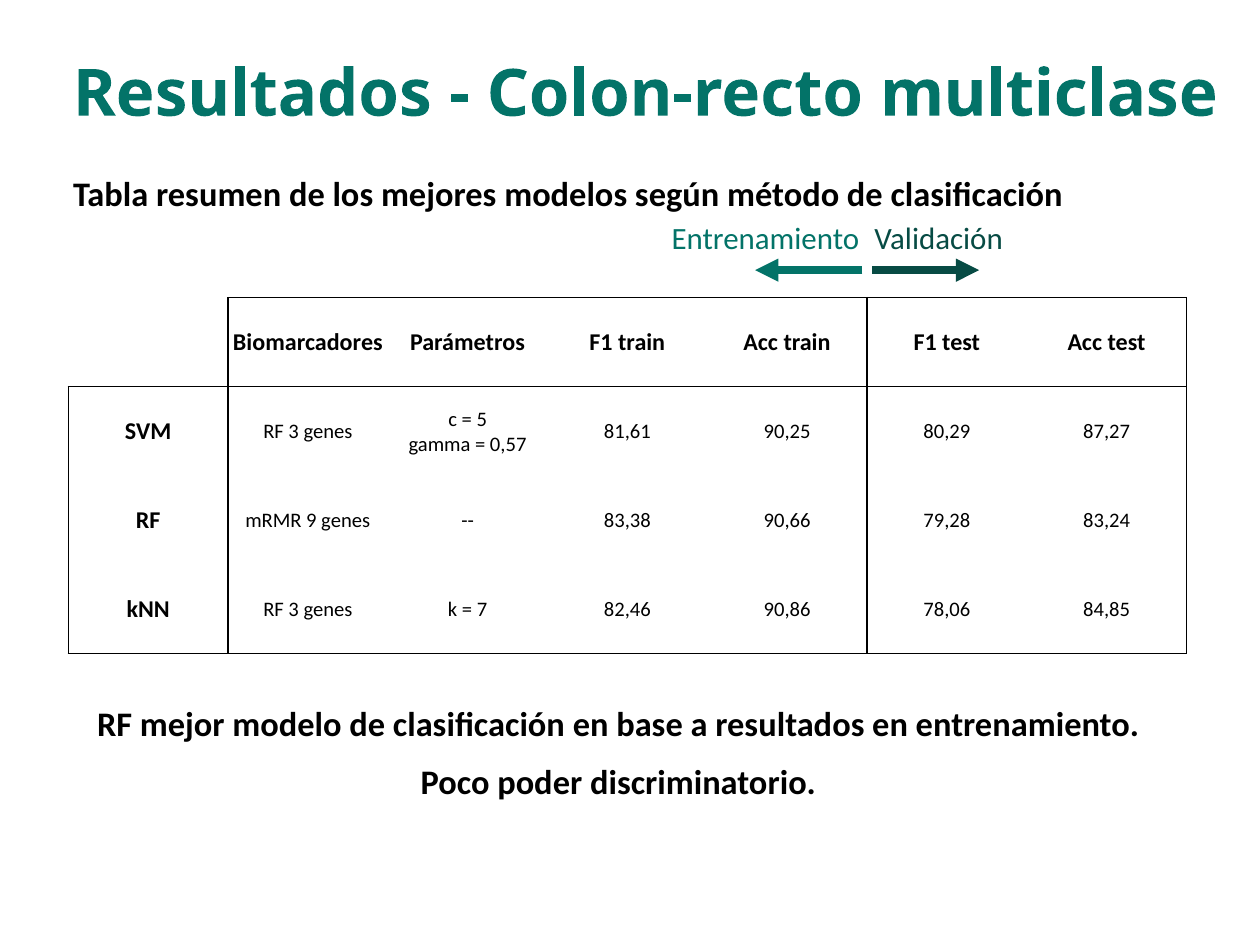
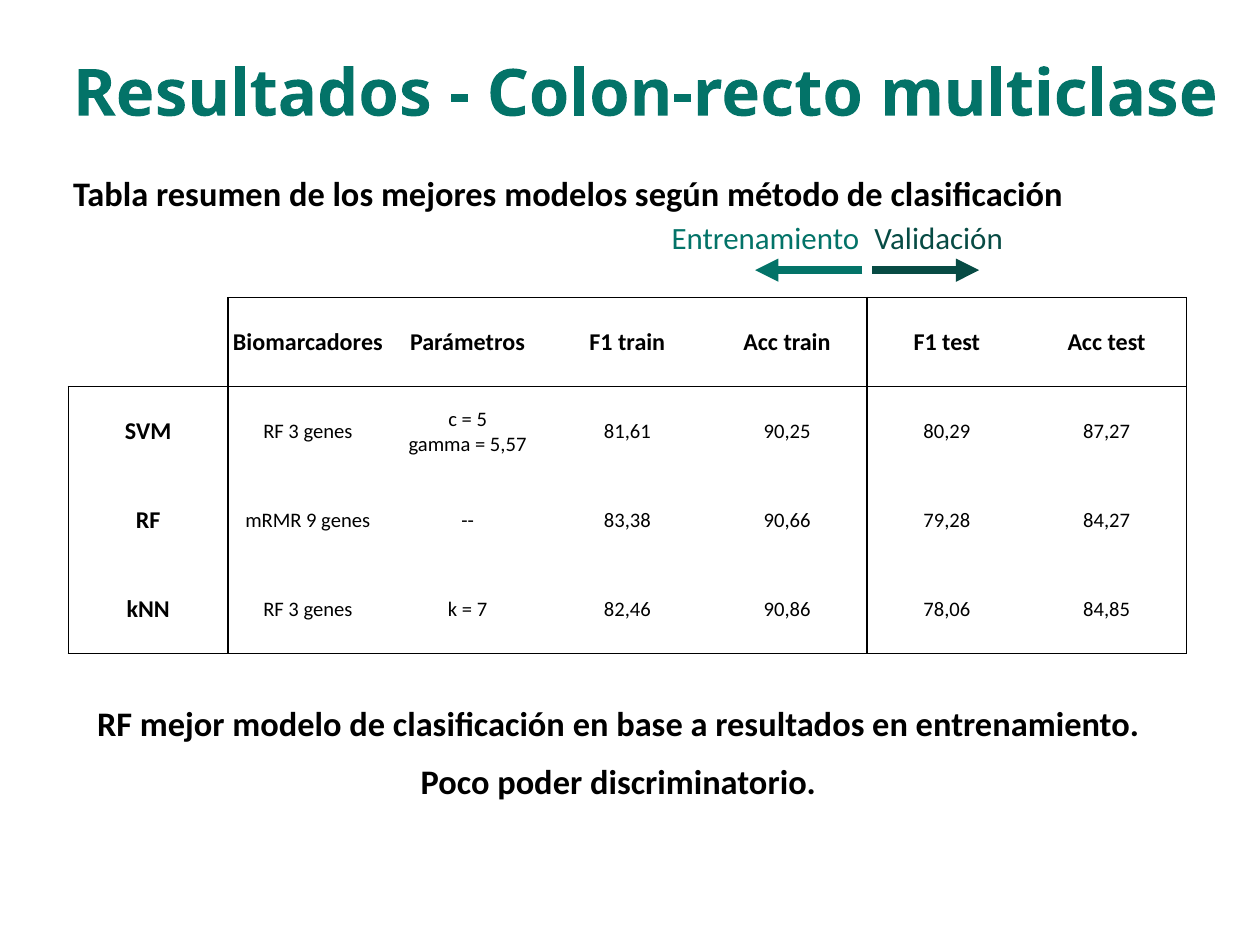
0,57: 0,57 -> 5,57 (508, 444)
83,24: 83,24 -> 84,27 (1107, 521)
